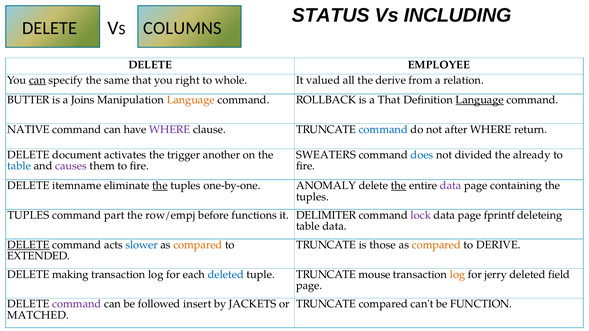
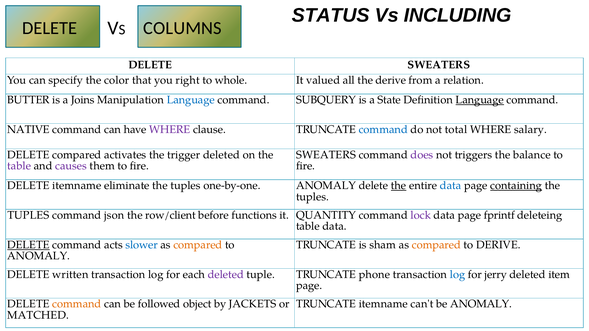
DELETE EMPLOYEE: EMPLOYEE -> SWEATERS (439, 65)
can underline: present -> none (37, 80)
same: same -> color (117, 80)
Language colour: orange -> blue (191, 100)
ROLLBACK: ROLLBACK -> SUBQUERY (326, 100)
a That: That -> State (389, 100)
after: after -> total (456, 130)
return: return -> salary (530, 130)
DELETE document: document -> compared (77, 155)
trigger another: another -> deleted (221, 155)
does colour: blue -> purple (422, 155)
divided: divided -> triggers (473, 155)
already: already -> balance (532, 155)
table colour: blue -> purple (19, 166)
the underline: present -> none (160, 186)
data colour: purple -> blue (451, 186)
containing underline: none -> present (516, 186)
part: part -> json (114, 215)
row/empj: row/empj -> row/client (171, 215)
DELIMITER: DELIMITER -> QUANTITY (326, 215)
those: those -> sham (383, 245)
EXTENDED: EXTENDED -> ANOMALY (39, 256)
making: making -> written (70, 275)
deleted colour: blue -> purple (226, 275)
mouse: mouse -> phone (374, 275)
log colour: orange -> blue (457, 275)
field: field -> item (559, 275)
command colour: purple -> orange (77, 304)
insert: insert -> object (197, 304)
TRUNCATE compared: compared -> itemname (383, 304)
be FUNCTION: FUNCTION -> ANOMALY (481, 304)
